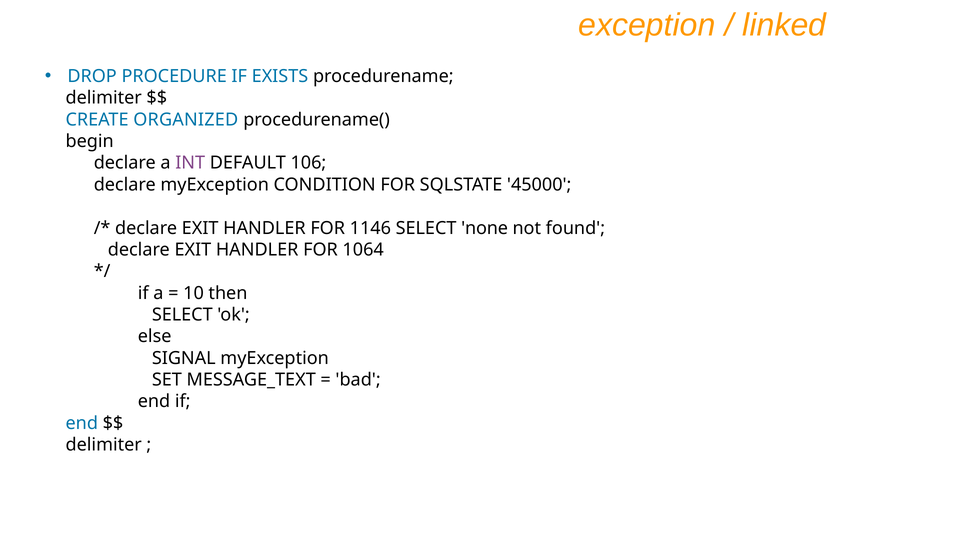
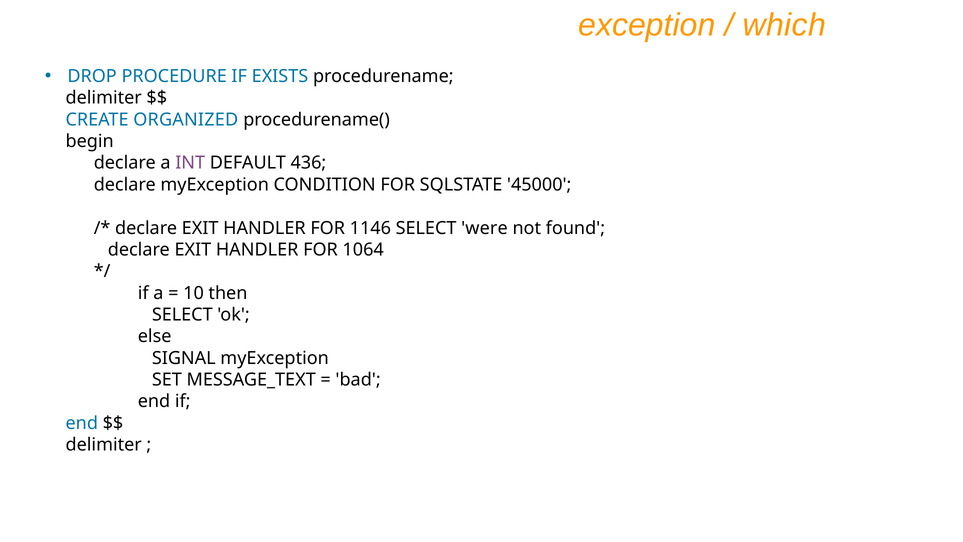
linked: linked -> which (784, 25)
106: 106 -> 436 (308, 163)
none: none -> were (484, 228)
